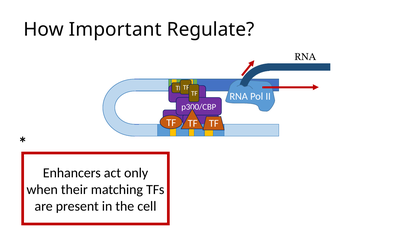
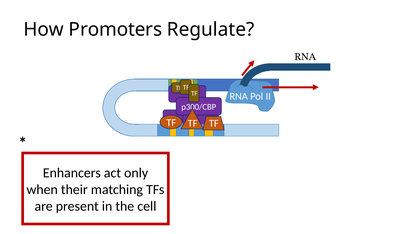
Important: Important -> Promoters (115, 29)
